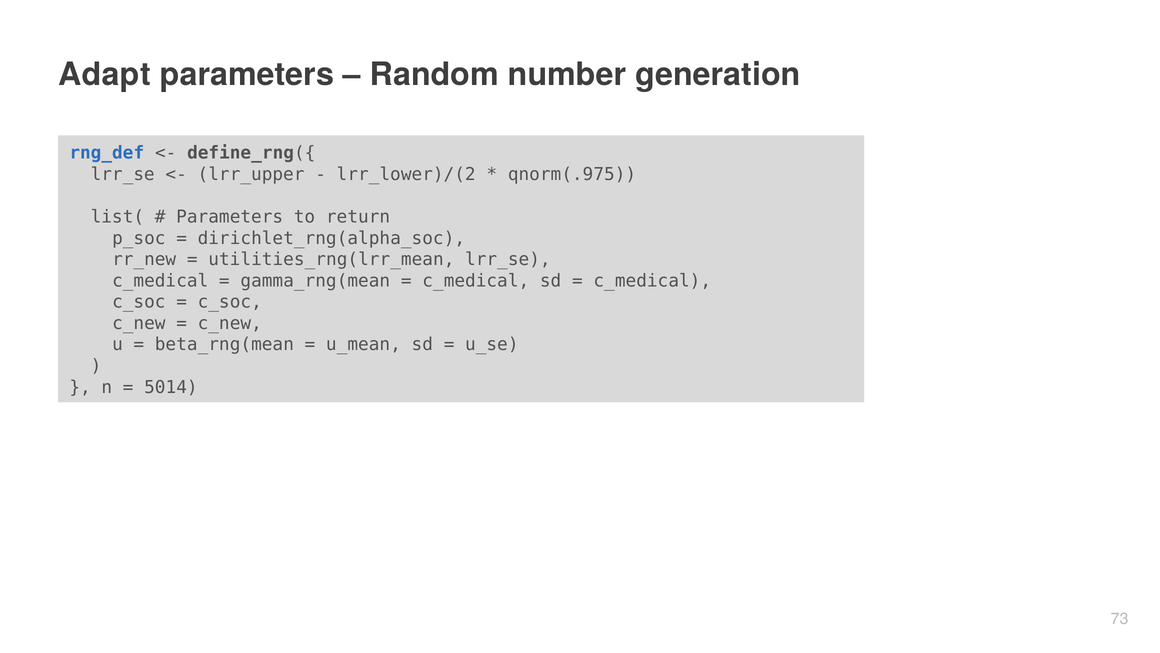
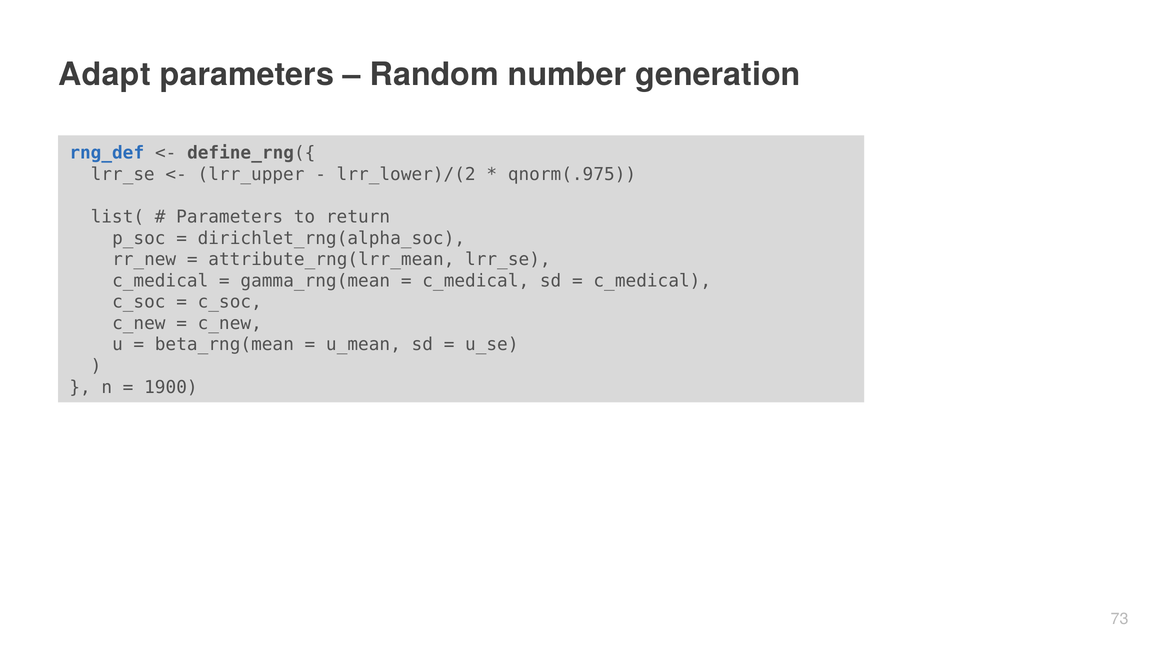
utilities_rng(lrr_mean: utilities_rng(lrr_mean -> attribute_rng(lrr_mean (331, 259)
5014: 5014 -> 1900 (171, 387)
